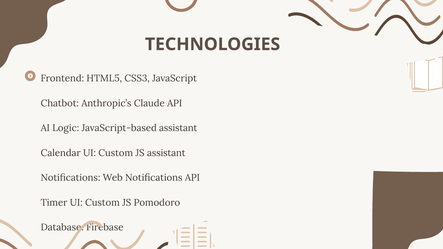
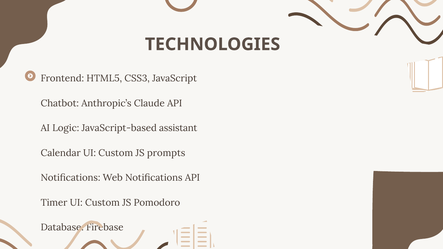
JS assistant: assistant -> prompts (166, 153)
